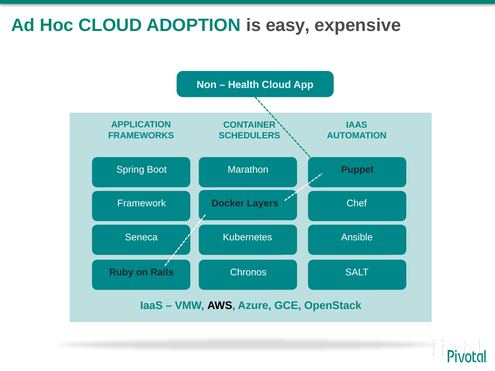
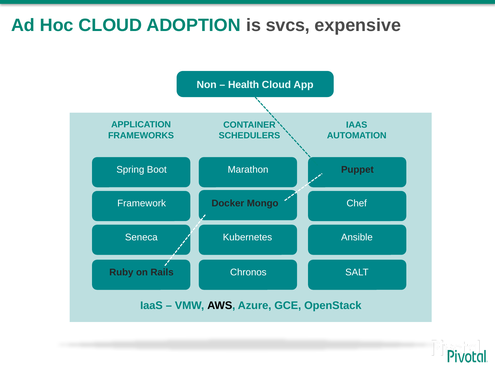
easy: easy -> svcs (288, 25)
Layers: Layers -> Mongo (263, 204)
